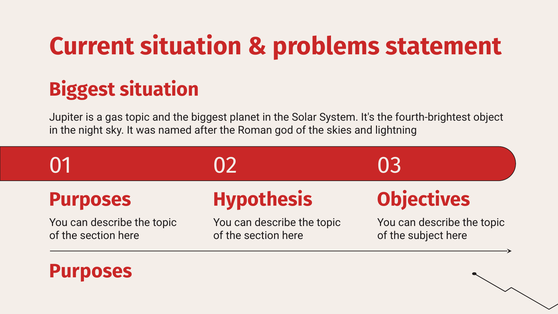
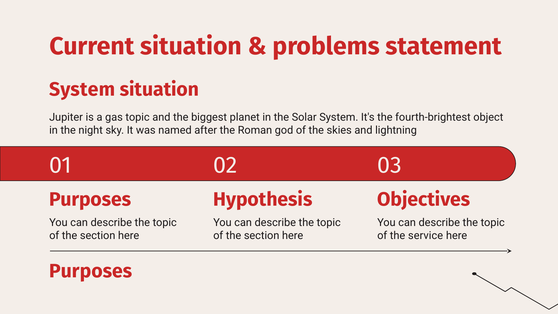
Biggest: Biggest -> System (82, 89)
subject: subject -> service (426, 235)
